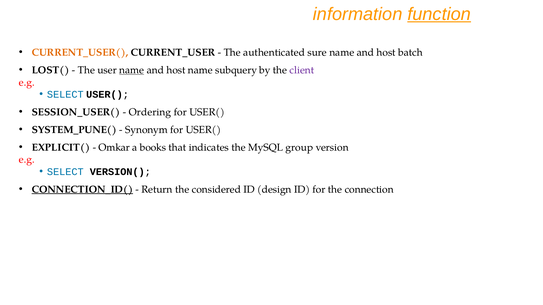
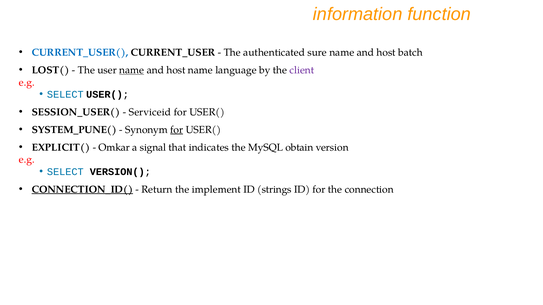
function underline: present -> none (439, 14)
CURRENT_USER( colour: orange -> blue (80, 53)
subquery: subquery -> language (236, 70)
Ordering: Ordering -> Serviceid (150, 112)
for underline: none -> present (177, 130)
books: books -> signal (153, 148)
group: group -> obtain (299, 148)
considered: considered -> implement (216, 190)
design: design -> strings (274, 190)
